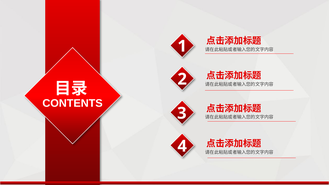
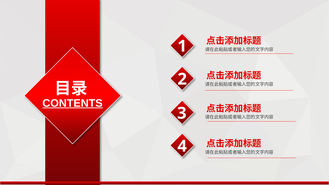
CONTENTS underline: none -> present (73, 103)
